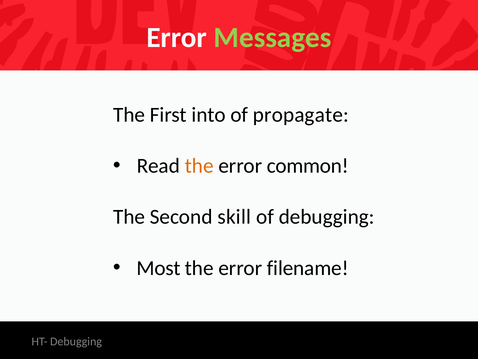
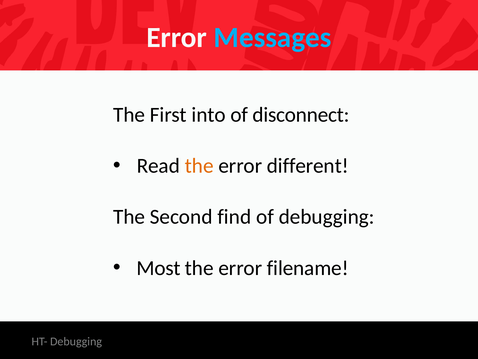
Messages colour: light green -> light blue (273, 37)
propagate: propagate -> disconnect (301, 115)
common: common -> different (308, 166)
skill: skill -> find (234, 217)
